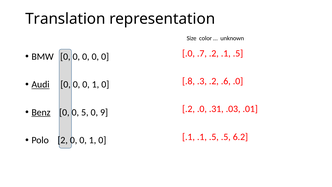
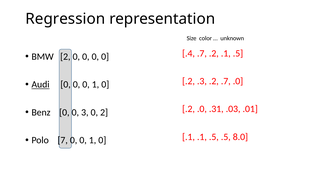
Translation: Translation -> Regression (65, 19)
.0: .0 -> .4 (189, 53)
BMW 0: 0 -> 2 (65, 57)
.8: .8 -> .2 (189, 81)
.2 .6: .6 -> .7 (226, 81)
Benz underline: present -> none (41, 112)
5: 5 -> 3 (85, 112)
0 9: 9 -> 2 (104, 112)
6.2: 6.2 -> 8.0 (240, 137)
2: 2 -> 7 (63, 140)
